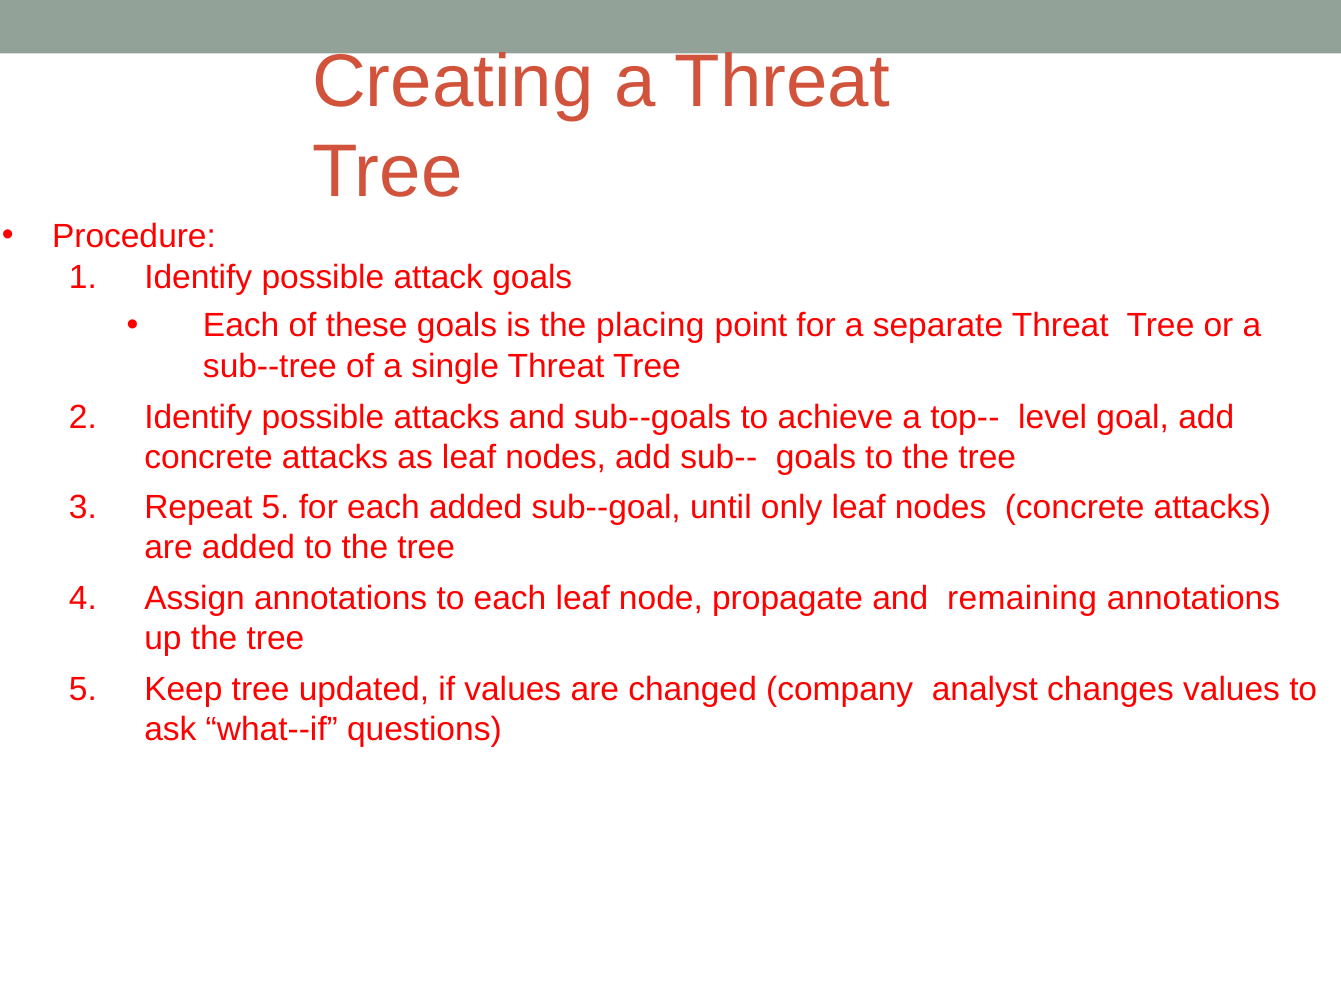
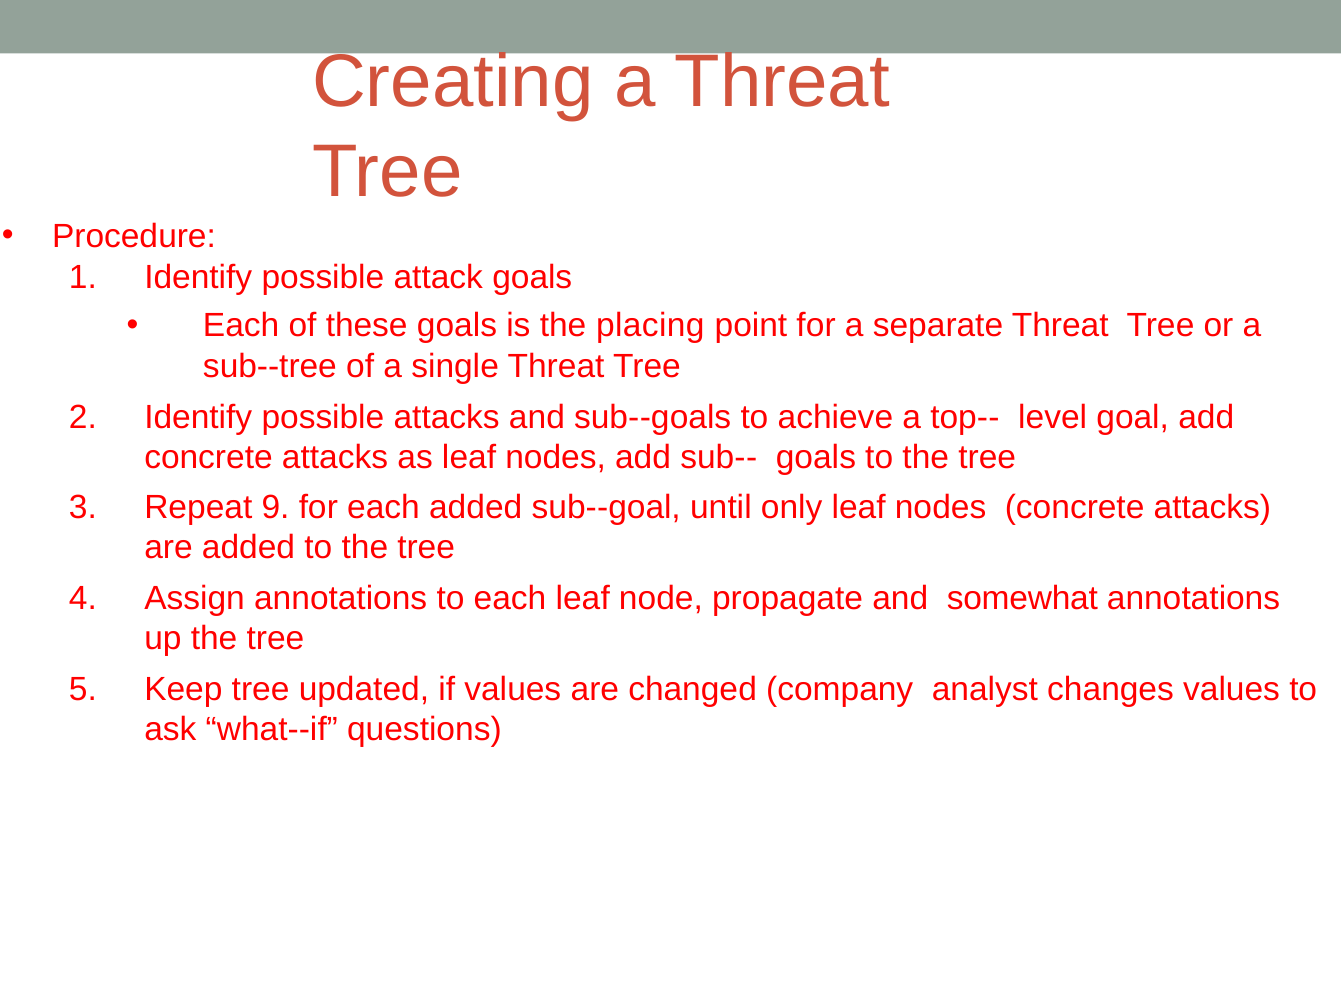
Repeat 5: 5 -> 9 (276, 507)
remaining: remaining -> somewhat (1022, 598)
